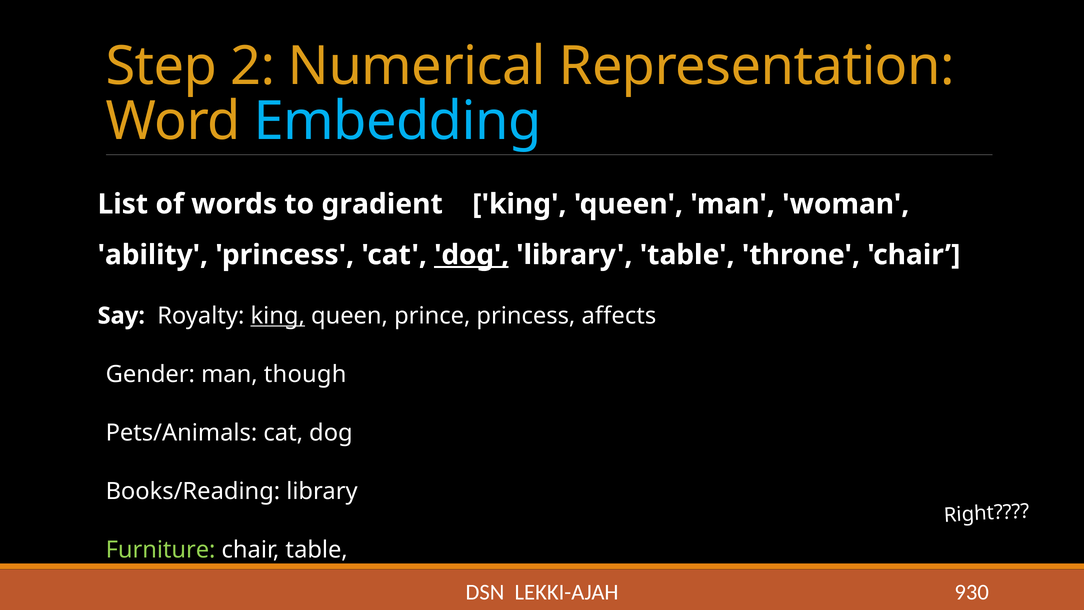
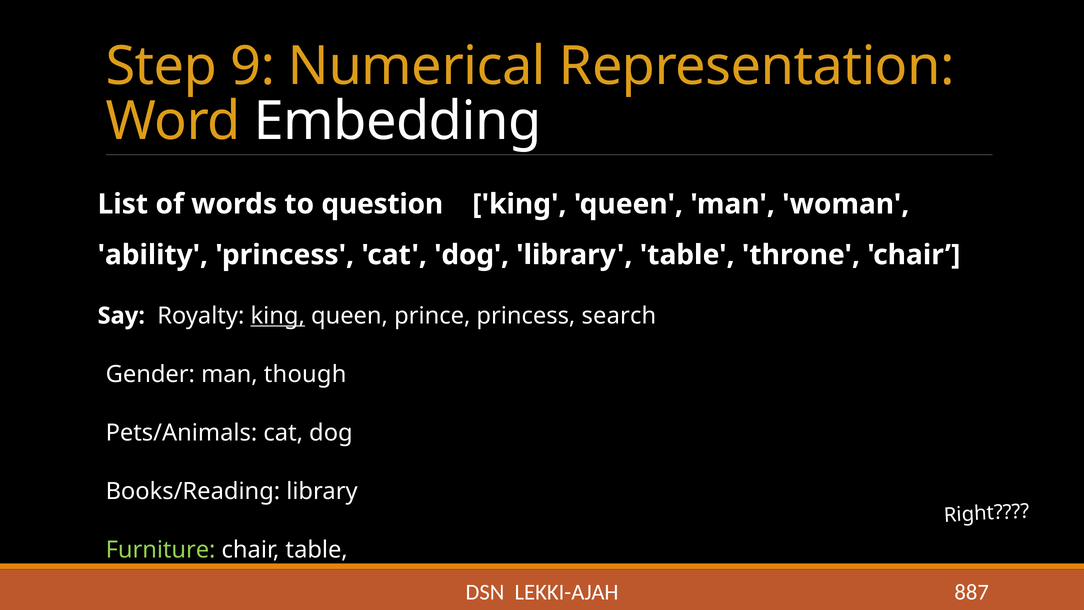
2: 2 -> 9 (253, 66)
Embedding colour: light blue -> white (398, 121)
gradient: gradient -> question (382, 204)
dog underline: present -> none (472, 255)
affects: affects -> search (619, 316)
930: 930 -> 887 (972, 592)
